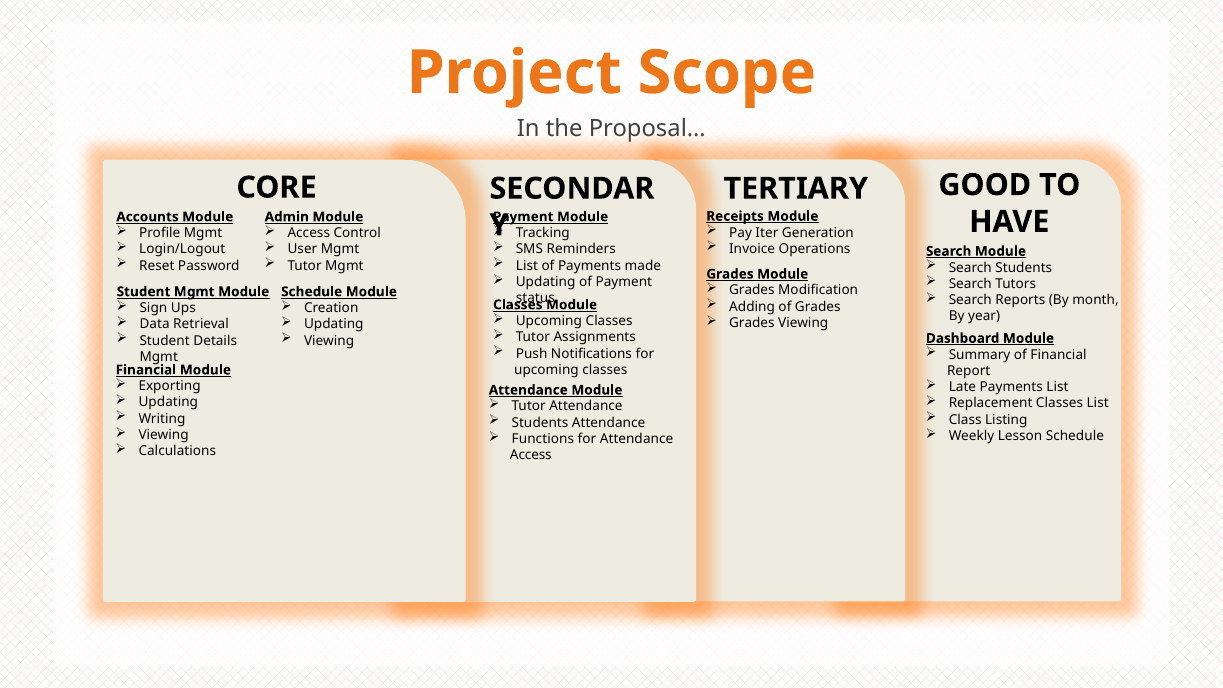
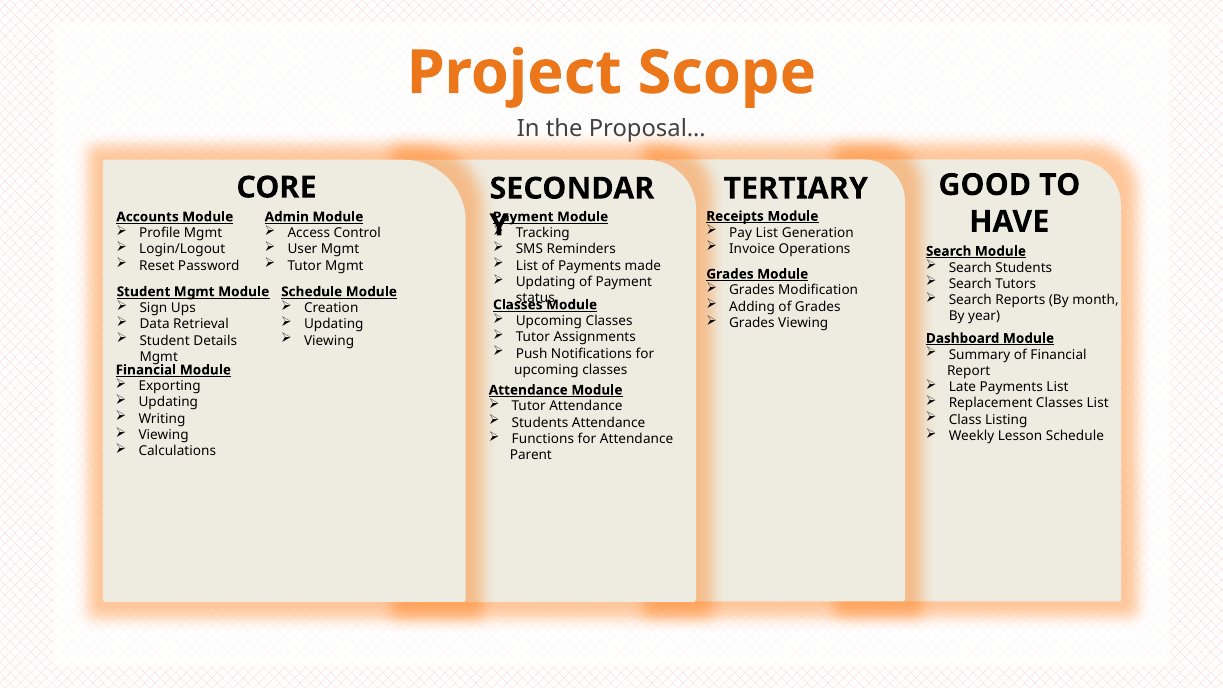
Pay Iter: Iter -> List (767, 233)
Access: Access -> Parent (531, 455)
